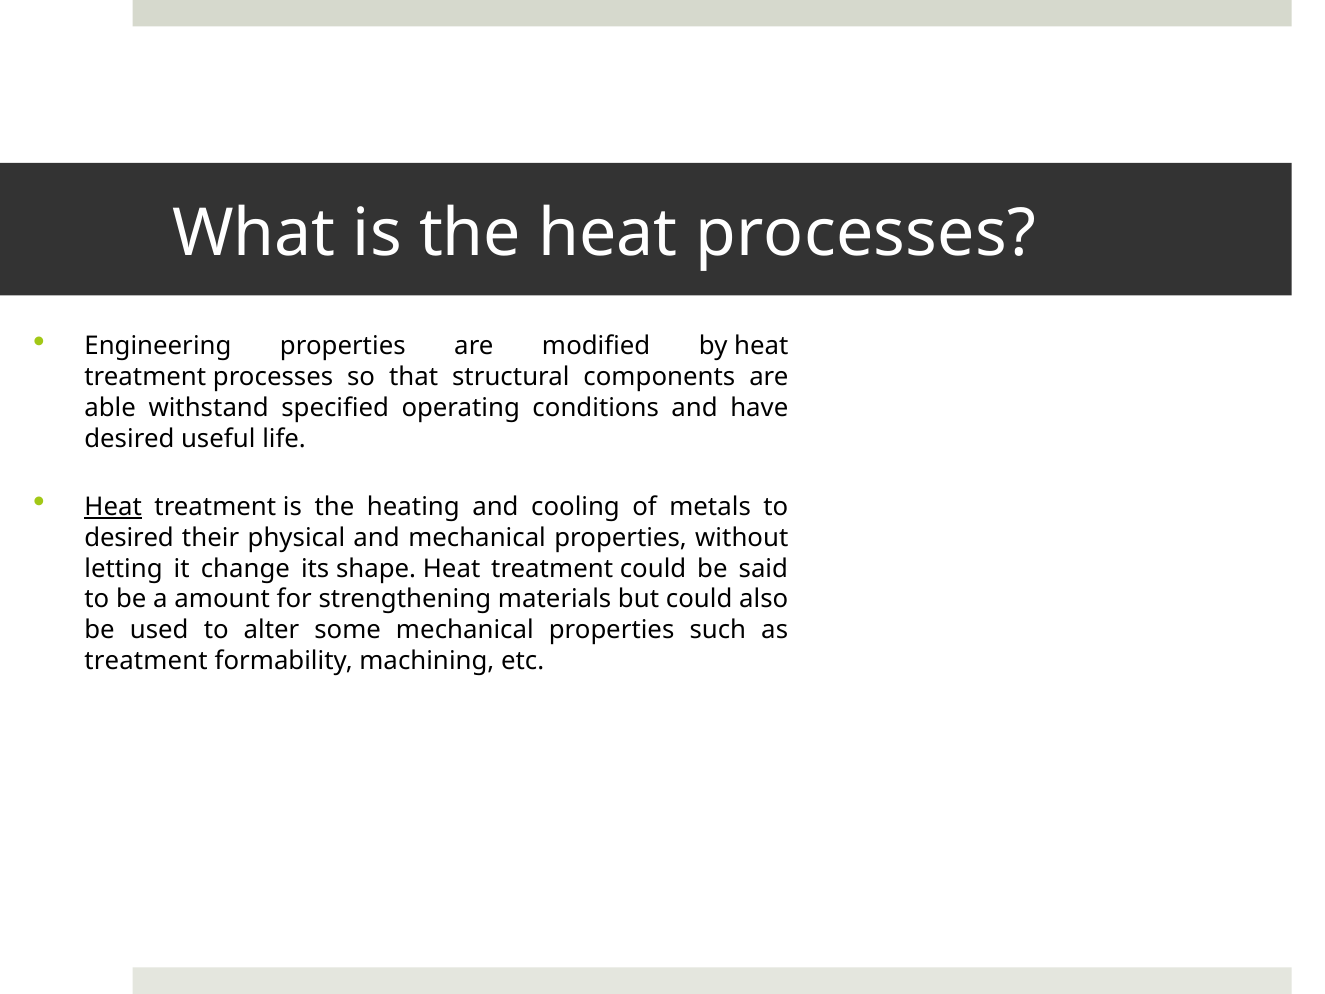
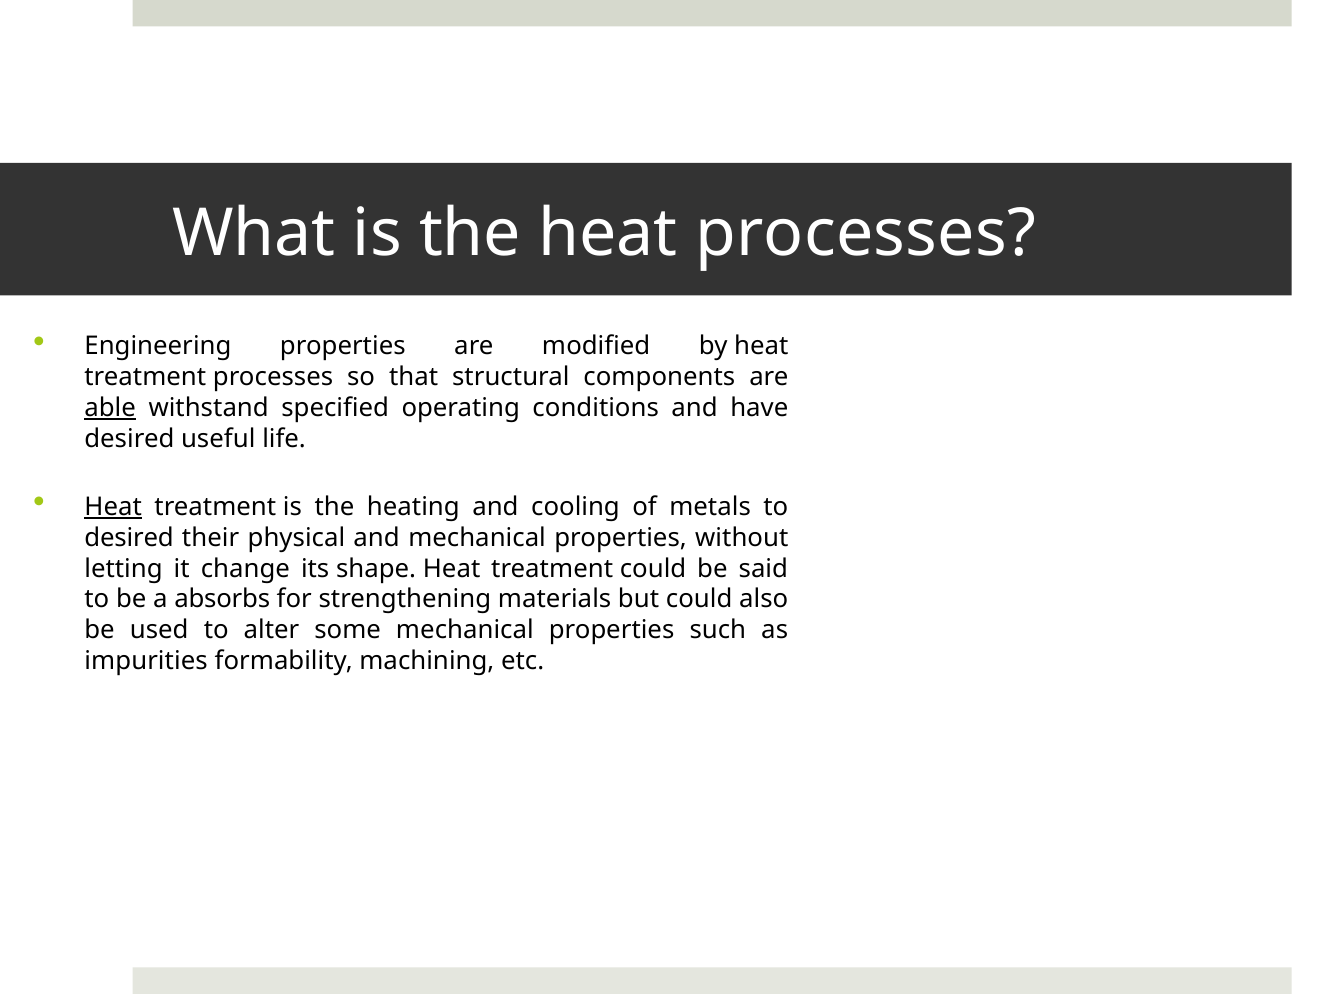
able underline: none -> present (110, 408)
amount: amount -> absorbs (222, 599)
treatment: treatment -> impurities (146, 661)
